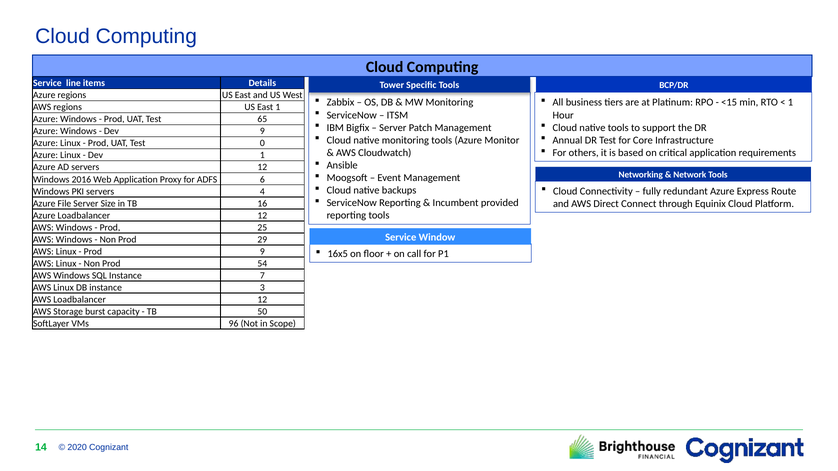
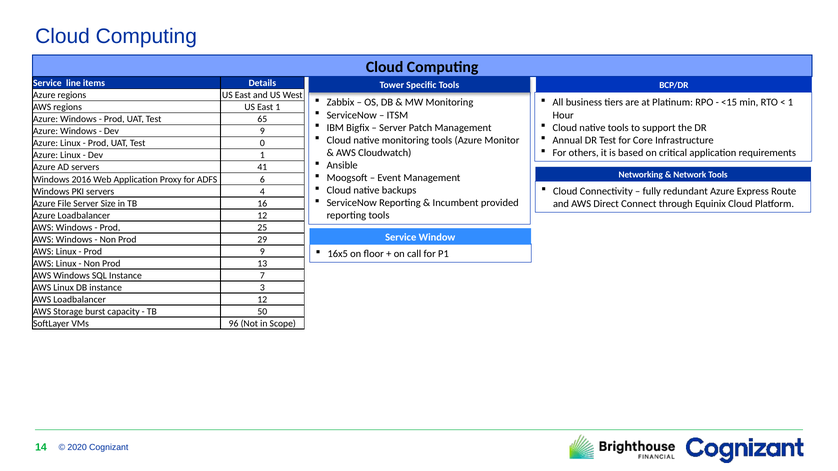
servers 12: 12 -> 41 (262, 167)
54: 54 -> 13 (262, 264)
